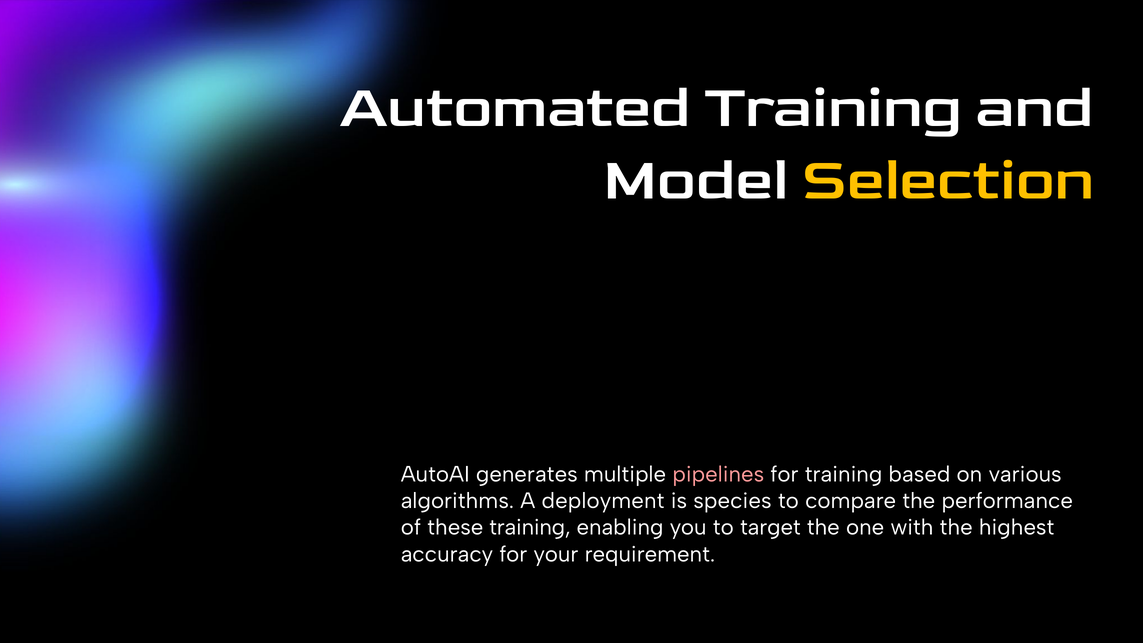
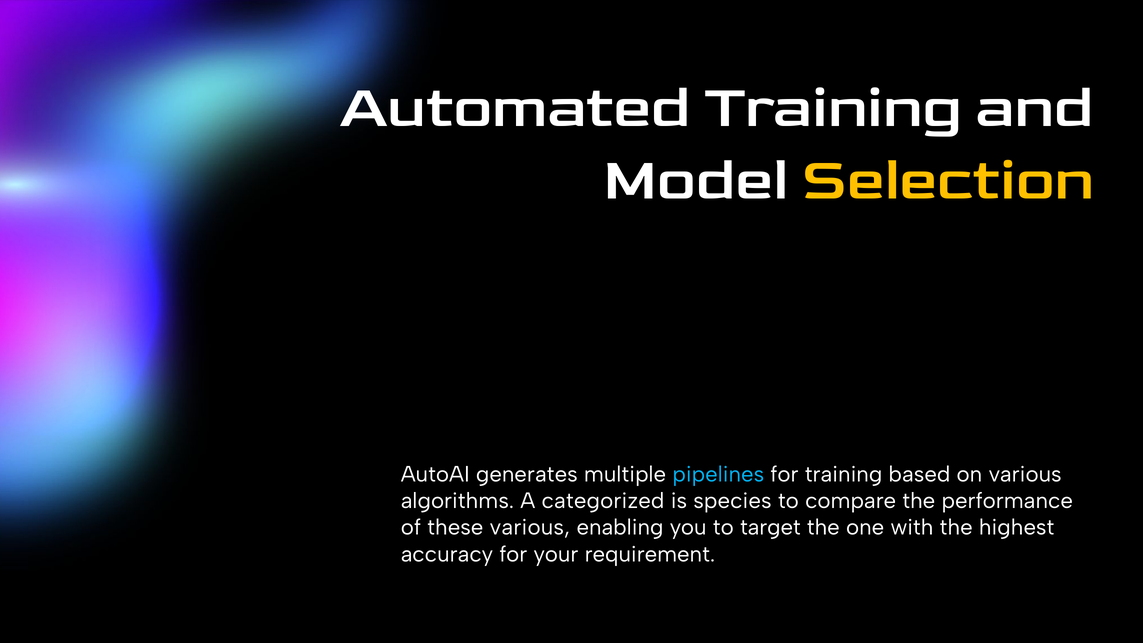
pipelines colour: pink -> light blue (718, 474)
deployment: deployment -> categorized (603, 501)
these training: training -> various (530, 528)
